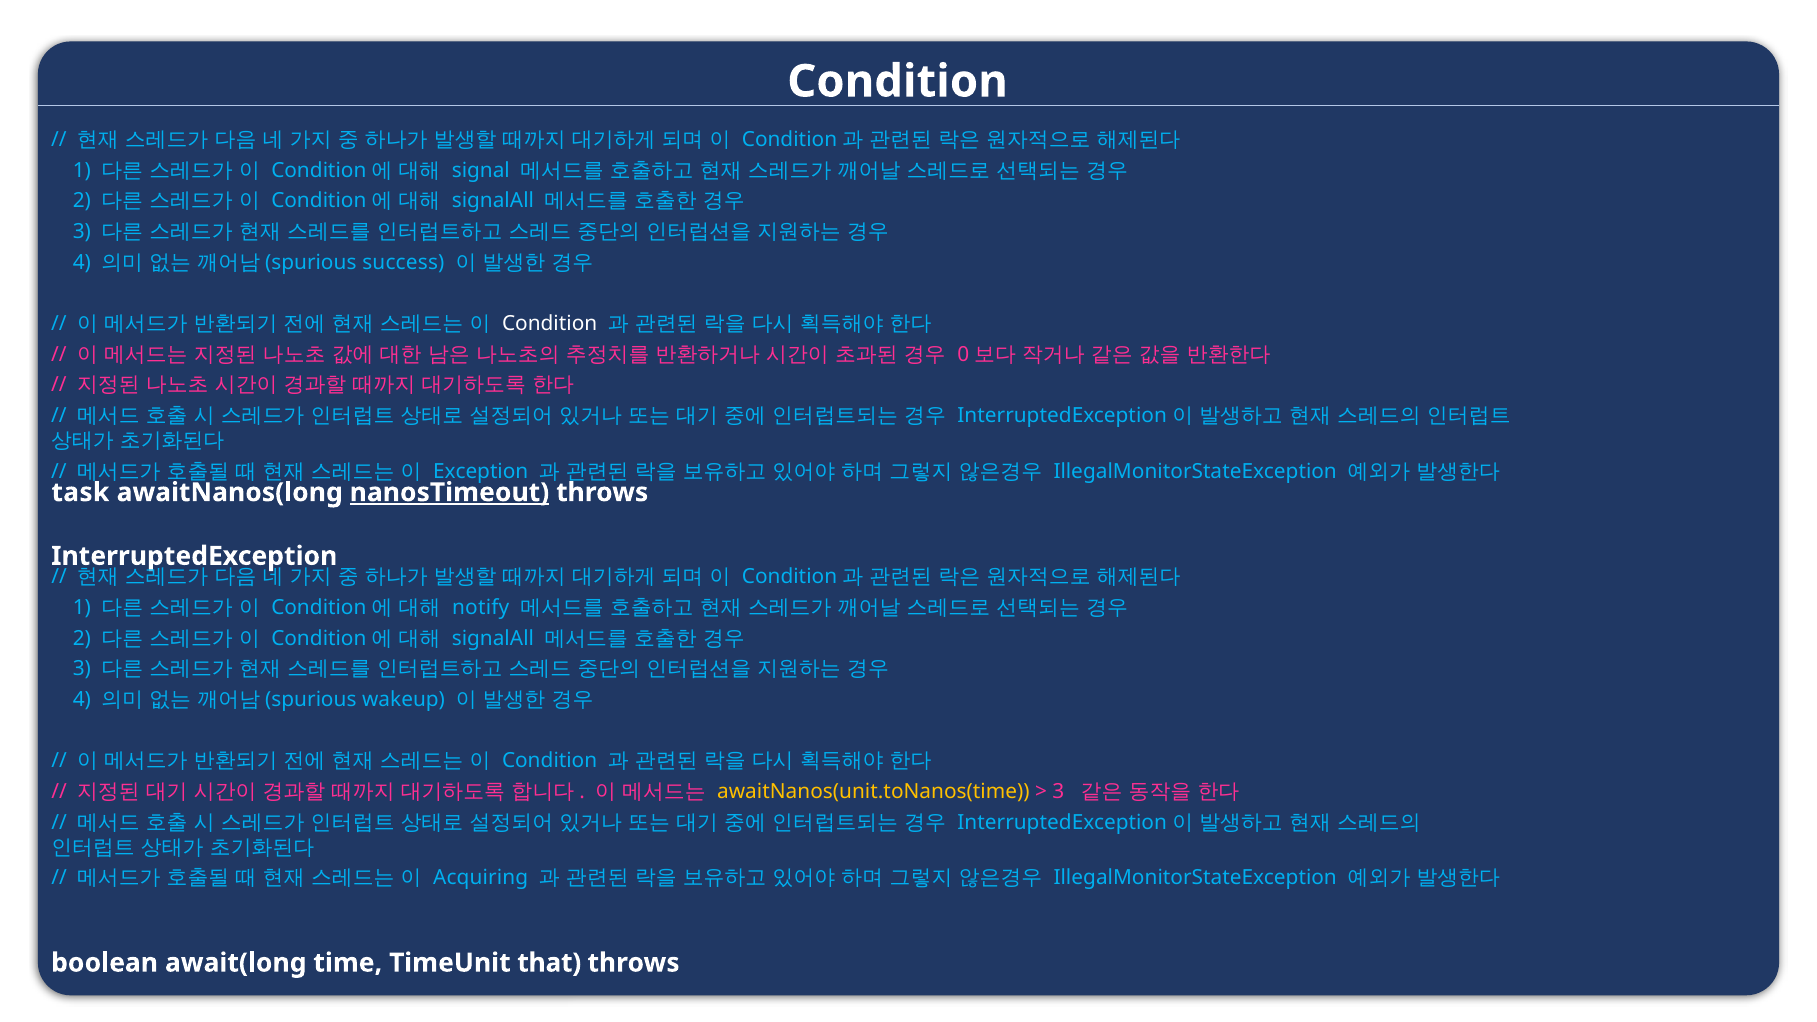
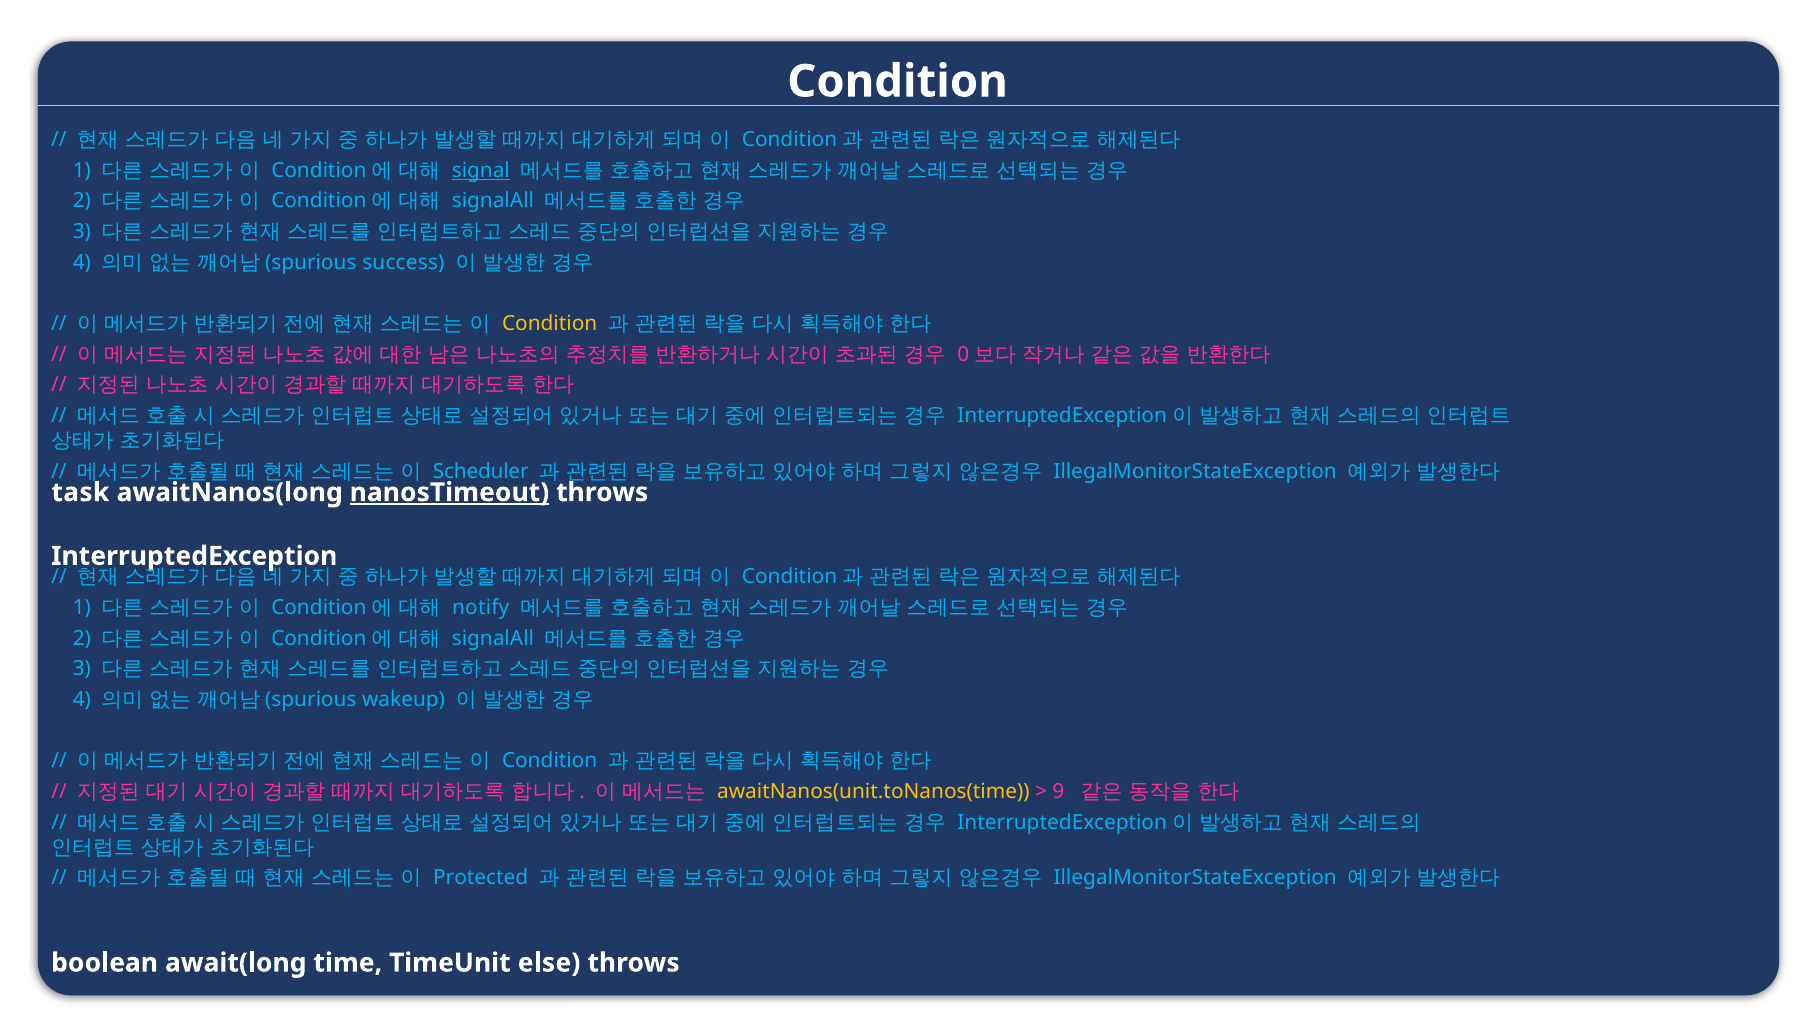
signal underline: none -> present (481, 170)
Condition colour: white -> yellow (550, 324)
Exception: Exception -> Scheduler (481, 471)
3: 3 -> 9 (1058, 792)
Acquiring: Acquiring -> Protected (481, 878)
that: that -> else (549, 963)
